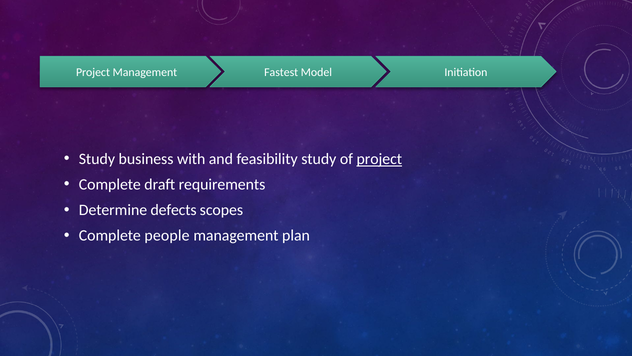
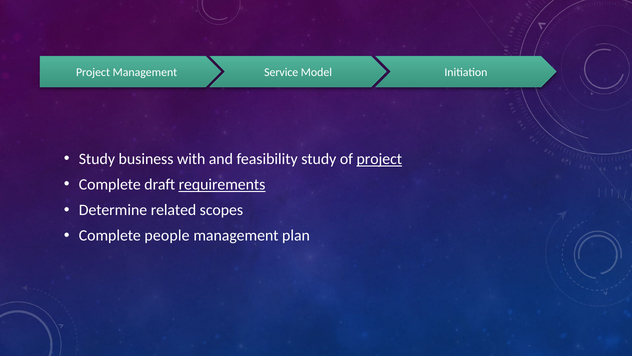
Fastest: Fastest -> Service (281, 72)
requirements underline: none -> present (222, 184)
defects: defects -> related (174, 210)
